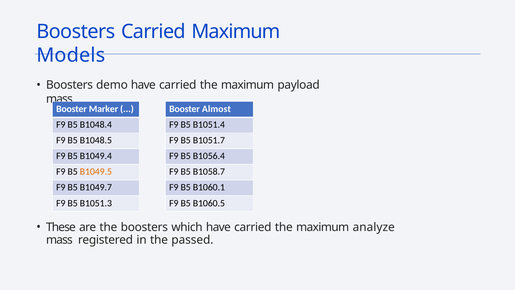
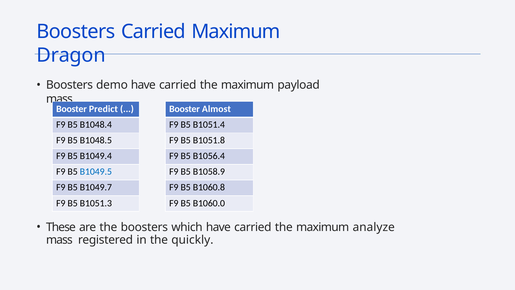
Models: Models -> Dragon (71, 55)
Marker: Marker -> Predict (103, 109)
B1051.7: B1051.7 -> B1051.8 (209, 140)
B1049.5 colour: orange -> blue (96, 172)
B1058.7: B1058.7 -> B1058.9 (209, 172)
B1060.1: B1060.1 -> B1060.8 (209, 187)
B1060.5: B1060.5 -> B1060.0 (209, 203)
passed: passed -> quickly (192, 240)
